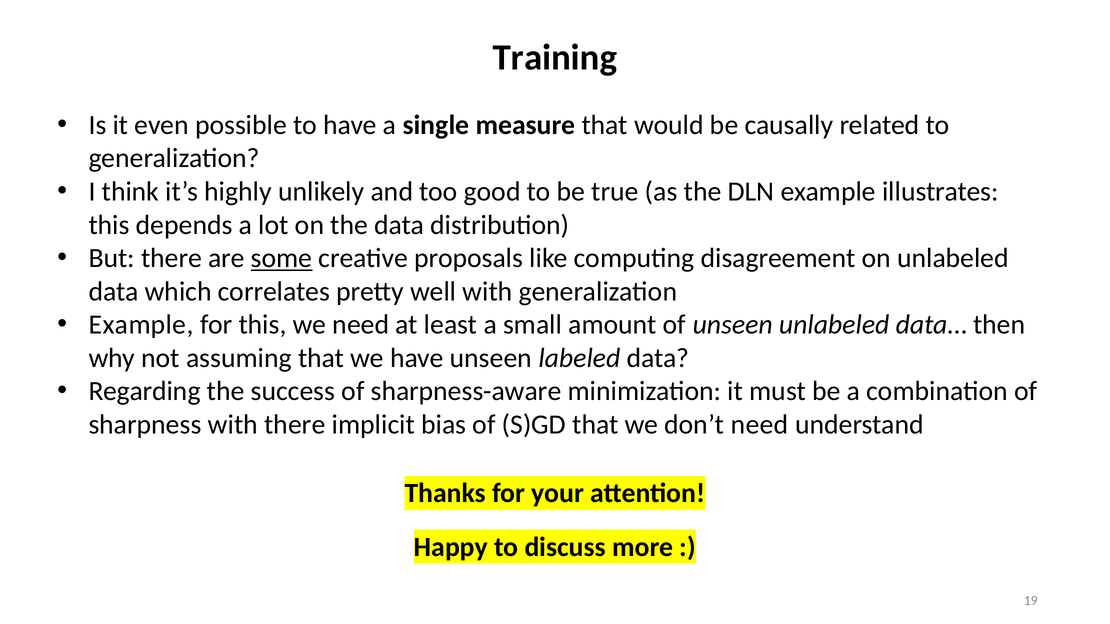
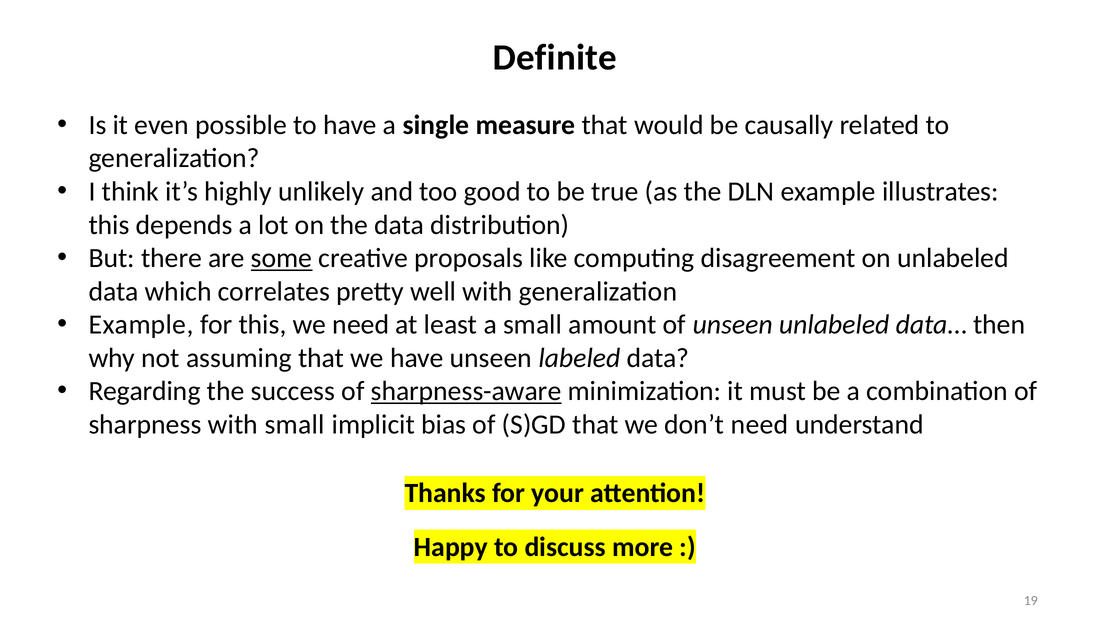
Training: Training -> Definite (555, 58)
sharpness-aware underline: none -> present (466, 392)
with there: there -> small (295, 425)
